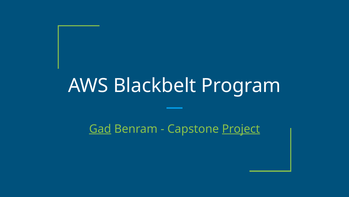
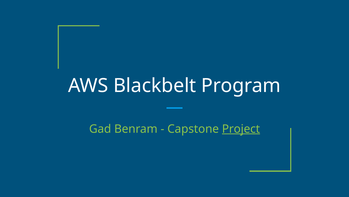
Gad underline: present -> none (100, 128)
